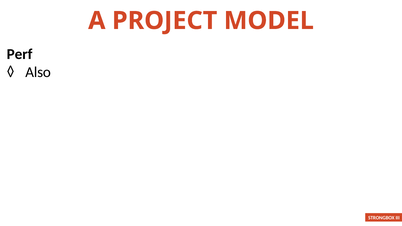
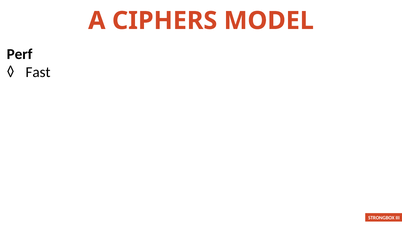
PROJECT: PROJECT -> CIPHERS (165, 21)
Also: Also -> Fast (38, 72)
